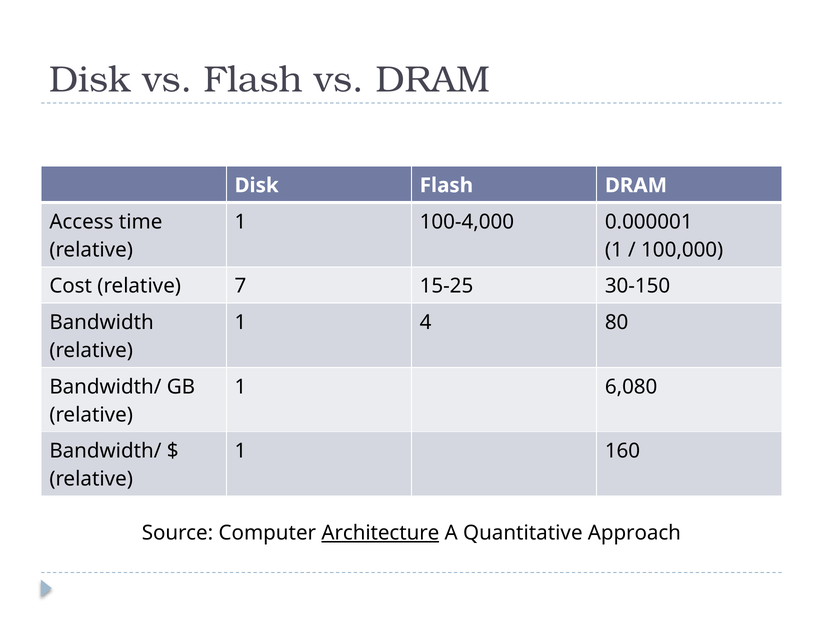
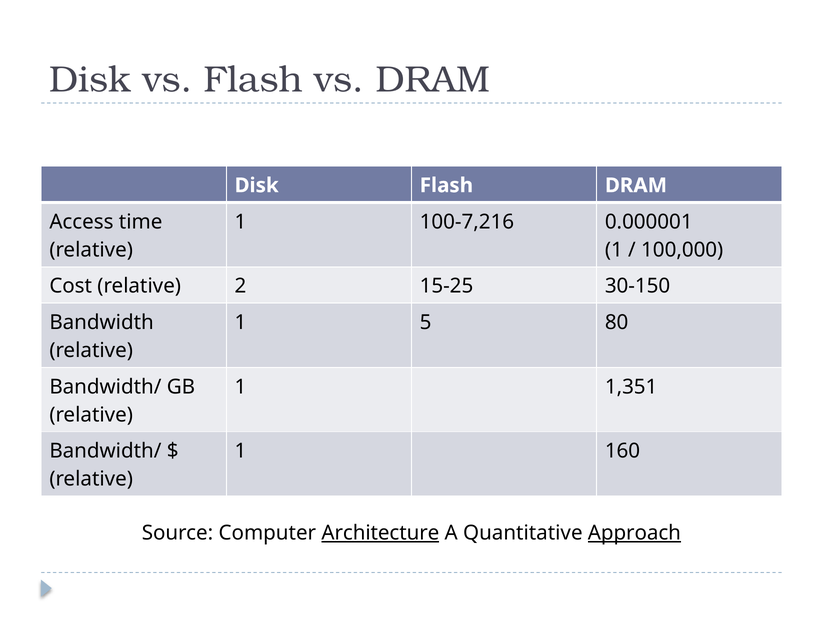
100-4,000: 100-4,000 -> 100-7,216 (467, 221)
7: 7 -> 2 (240, 286)
4: 4 -> 5 (426, 322)
6,080: 6,080 -> 1,351 (631, 386)
Approach underline: none -> present (634, 532)
